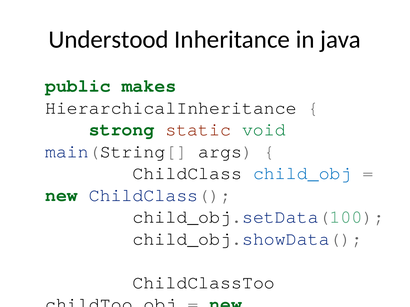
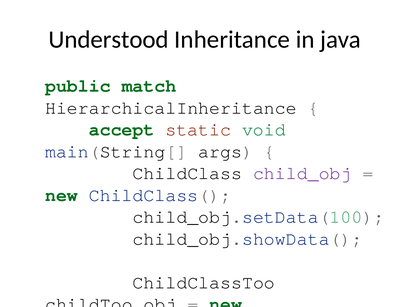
makes: makes -> match (149, 86)
strong: strong -> accept (122, 130)
child_obj colour: blue -> purple (302, 173)
